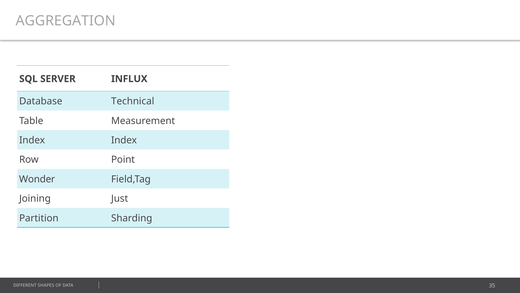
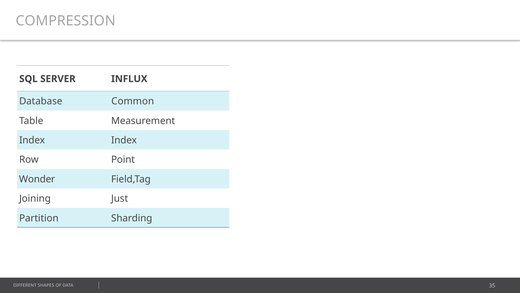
AGGREGATION: AGGREGATION -> COMPRESSION (66, 21)
Technical: Technical -> Common (133, 101)
